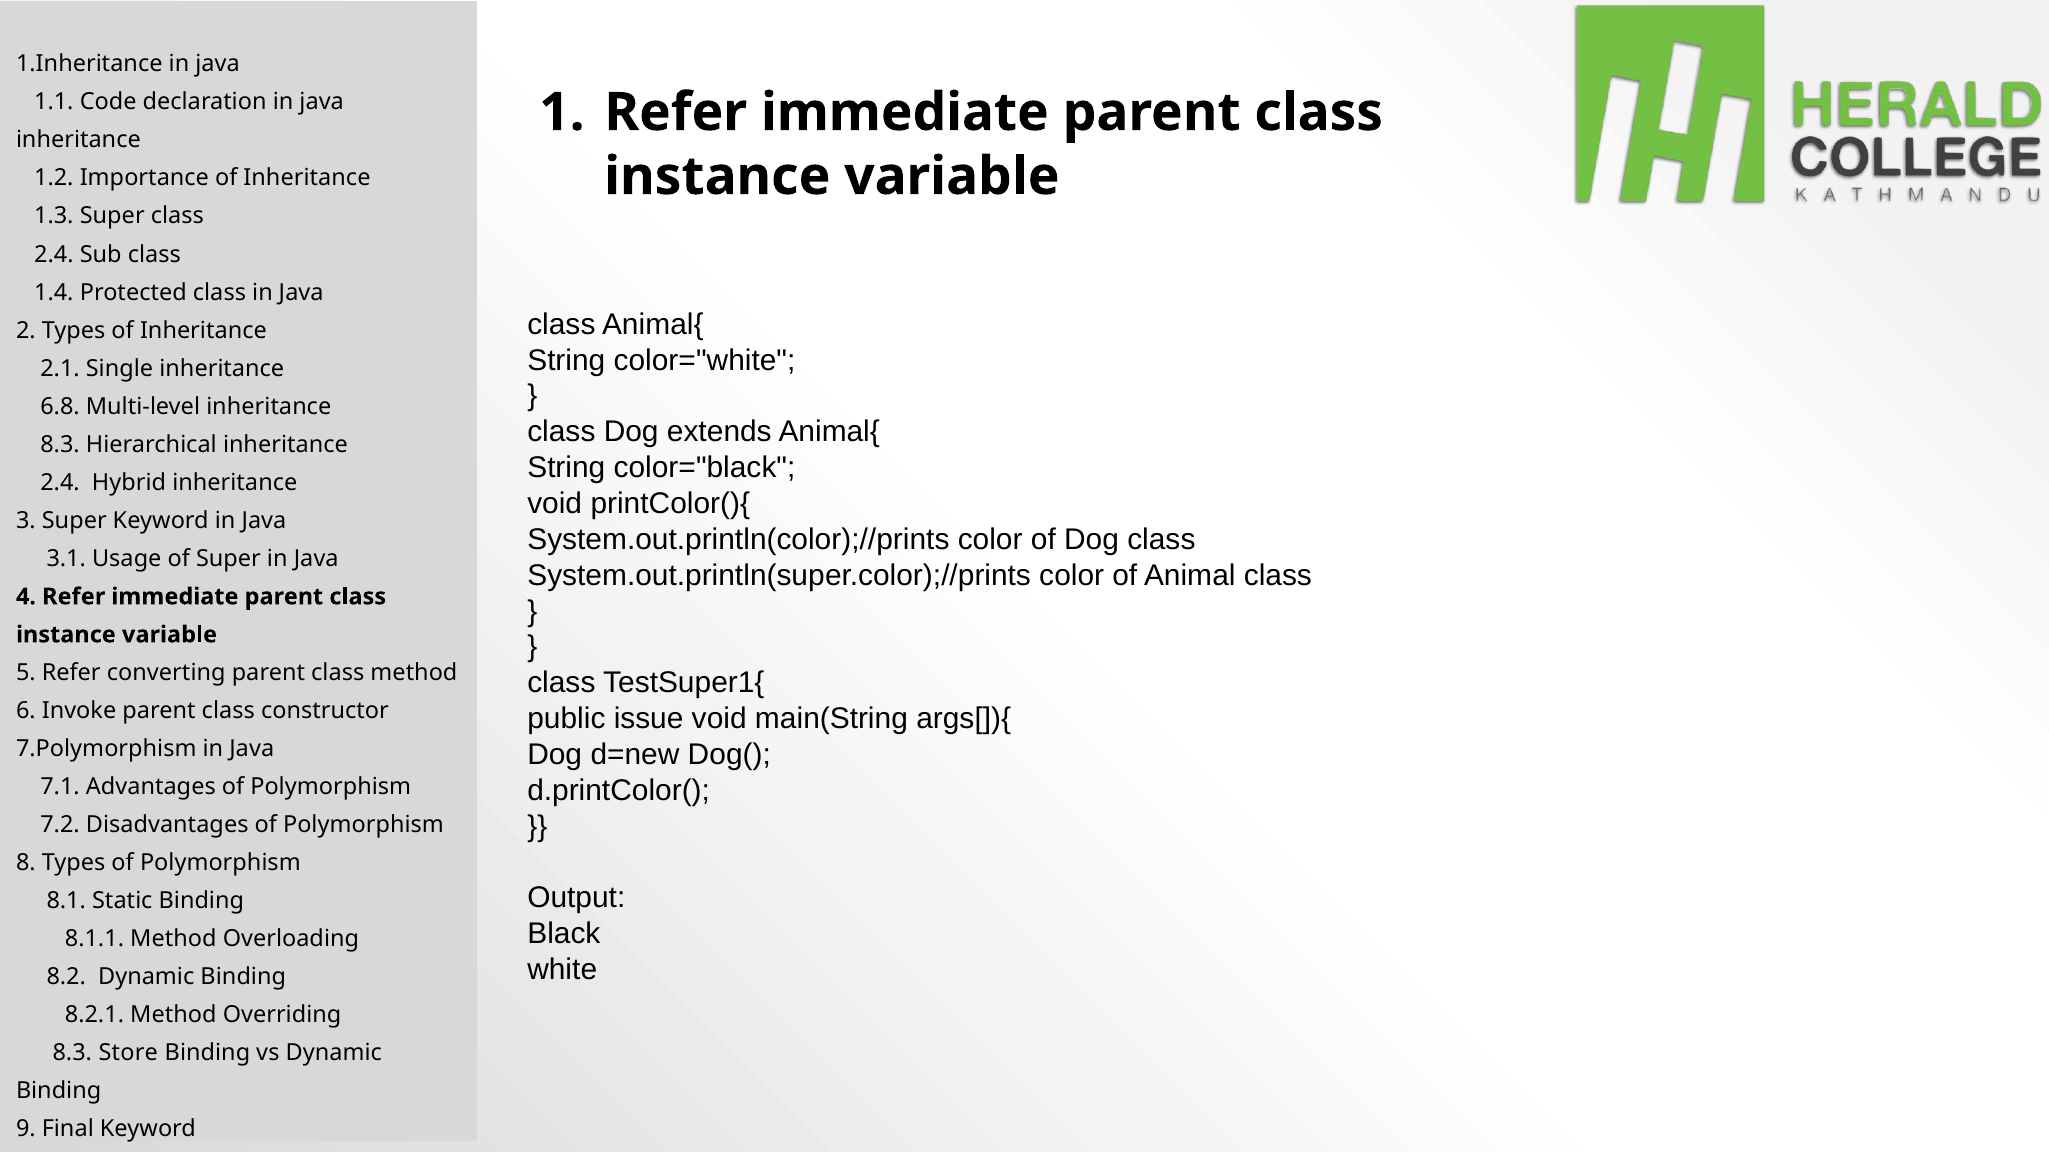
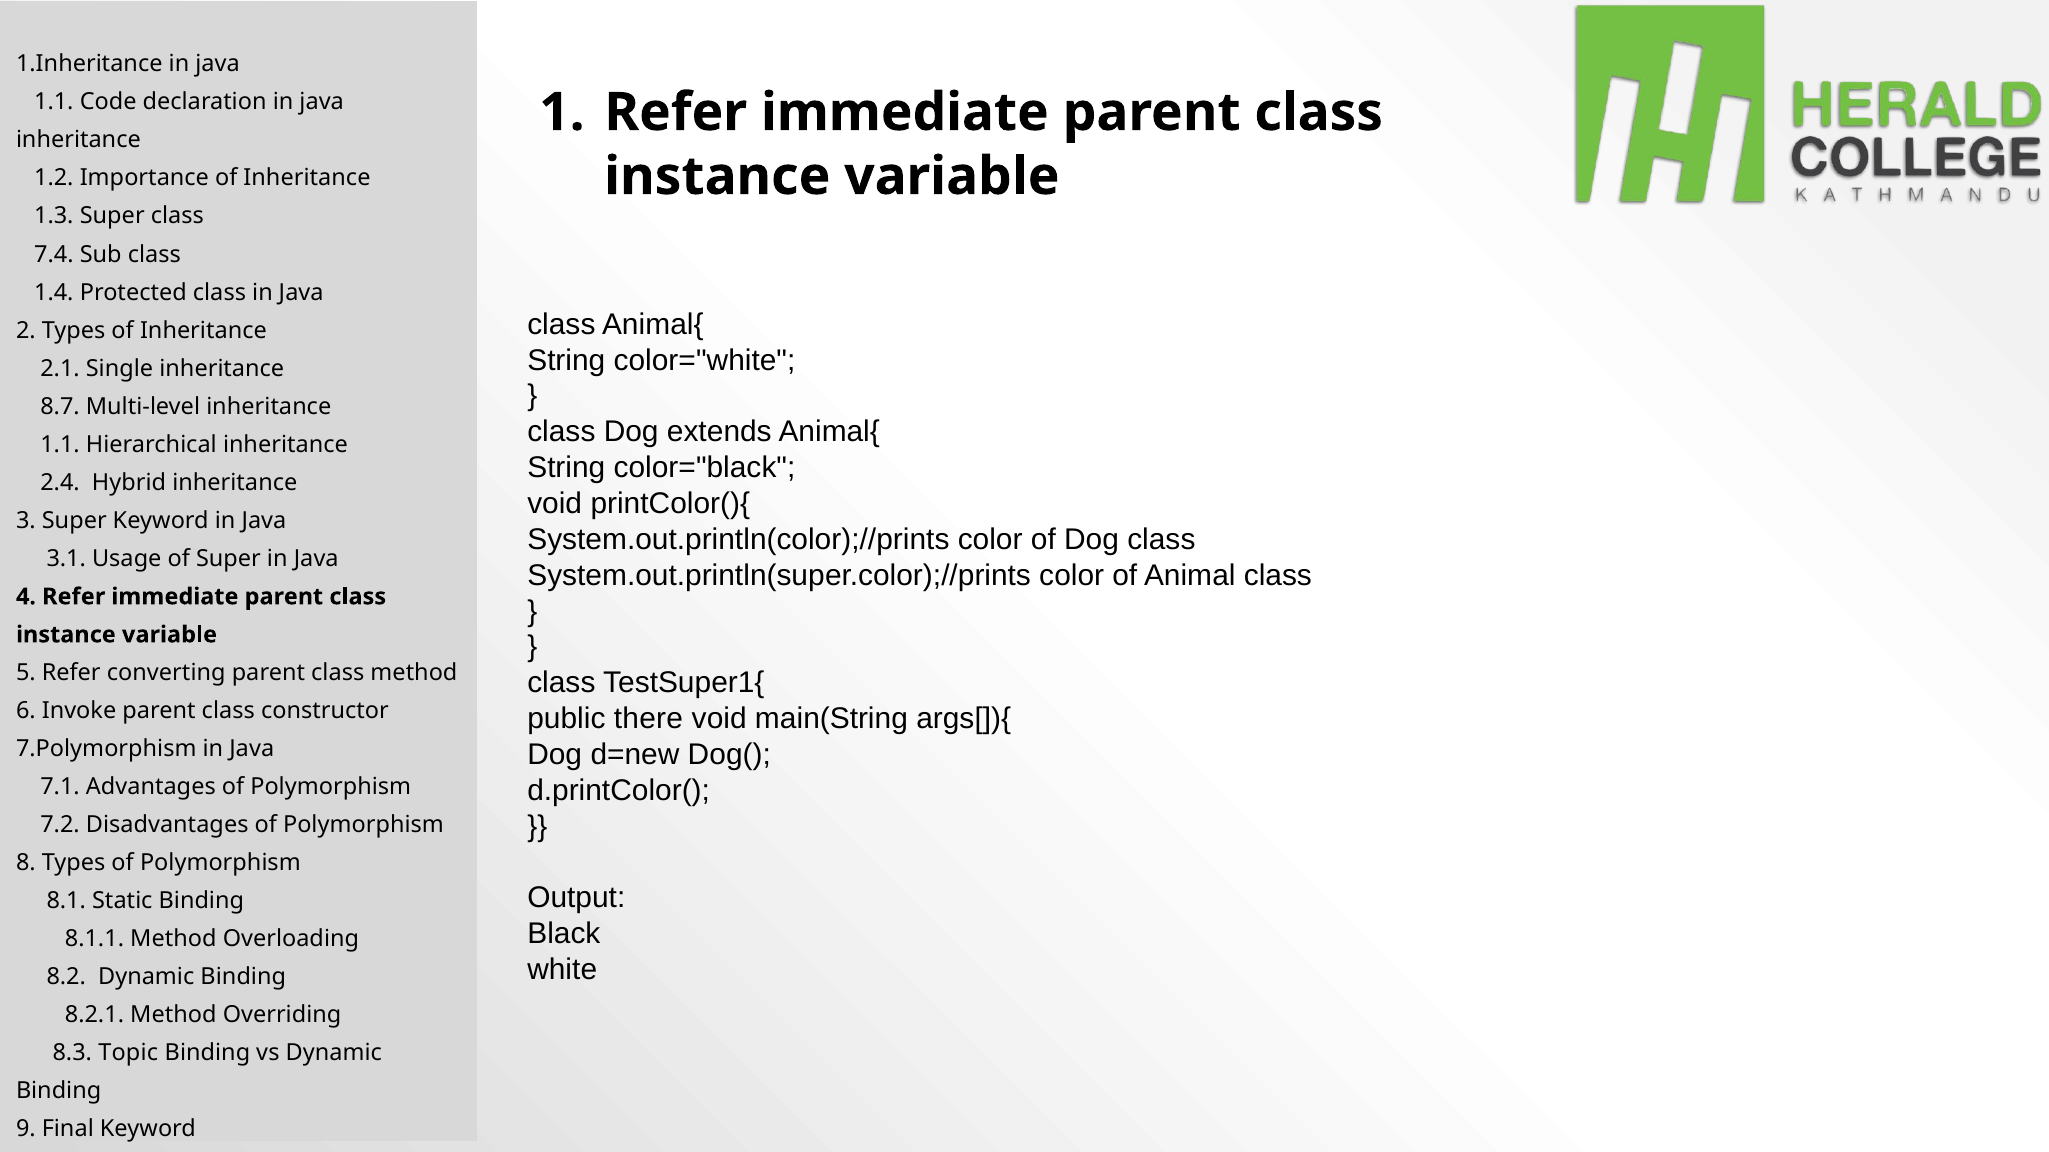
2.4: 2.4 -> 7.4 (54, 254)
6.8: 6.8 -> 8.7 (60, 407)
8.3: 8.3 -> 1.1 (60, 445)
issue: issue -> there (648, 719)
Store: Store -> Topic (128, 1054)
